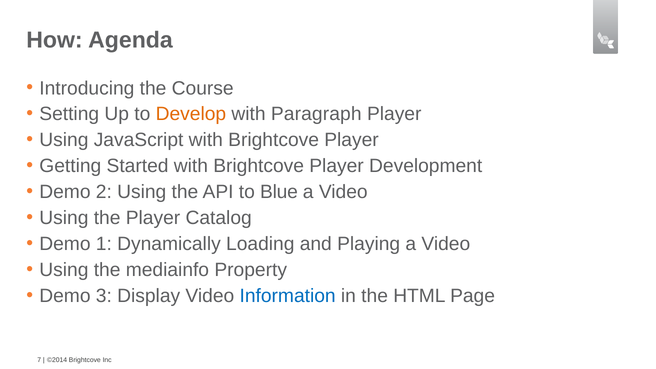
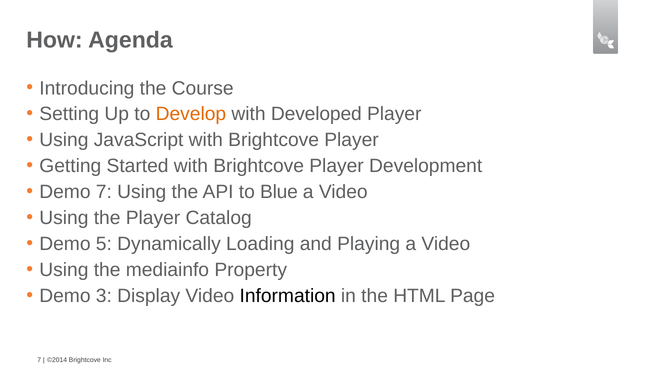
Paragraph: Paragraph -> Developed (316, 114)
Demo 2: 2 -> 7 (104, 192)
1: 1 -> 5 (104, 244)
Information colour: blue -> black (288, 296)
